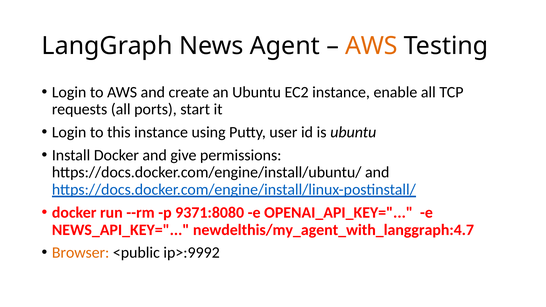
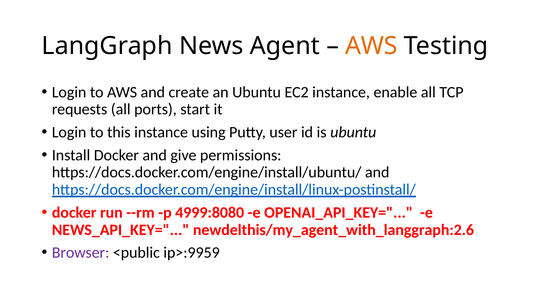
9371:8080: 9371:8080 -> 4999:8080 (210, 213)
newdelthis/my_agent_with_langgraph:4.7: newdelthis/my_agent_with_langgraph:4.7 -> newdelthis/my_agent_with_langgraph:2.6 (333, 230)
Browser colour: orange -> purple (81, 253)
ip>:9992: ip>:9992 -> ip>:9959 (192, 253)
